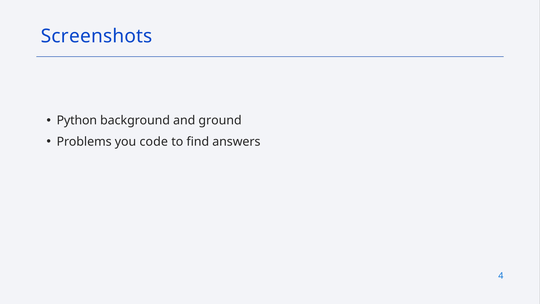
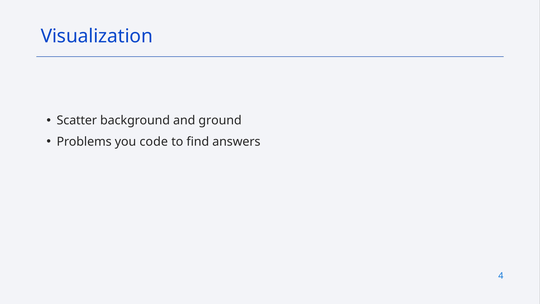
Screenshots: Screenshots -> Visualization (97, 36)
Python: Python -> Scatter (77, 120)
